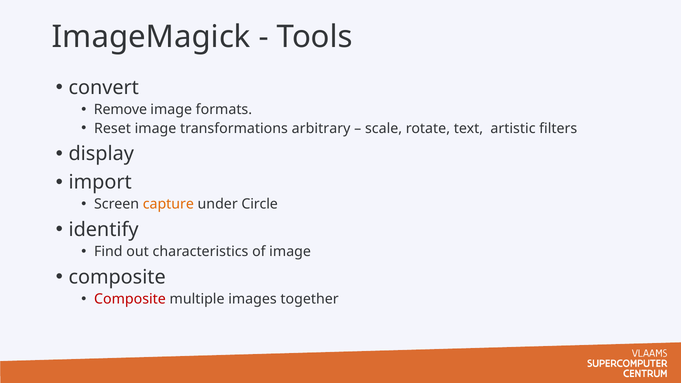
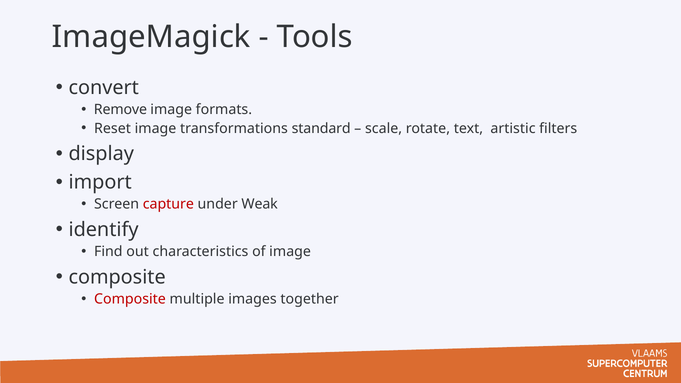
arbitrary: arbitrary -> standard (321, 128)
capture colour: orange -> red (168, 204)
Circle: Circle -> Weak (260, 204)
